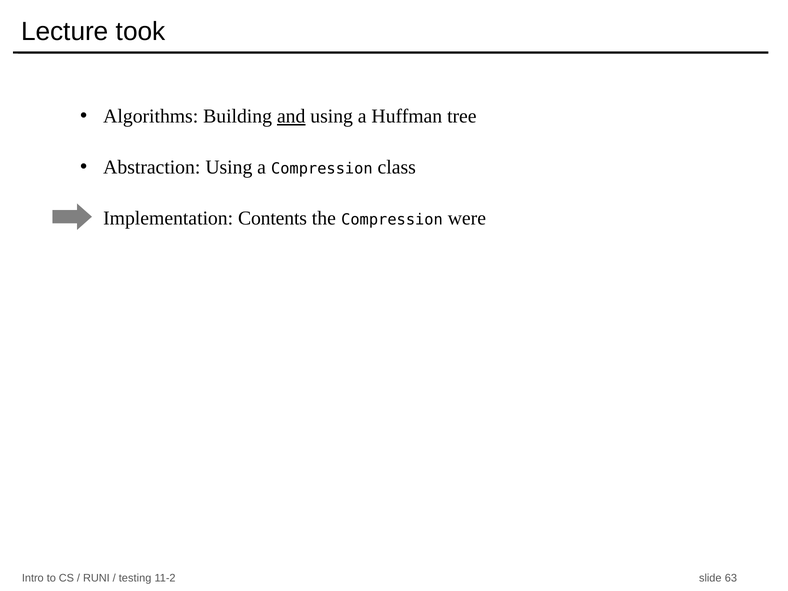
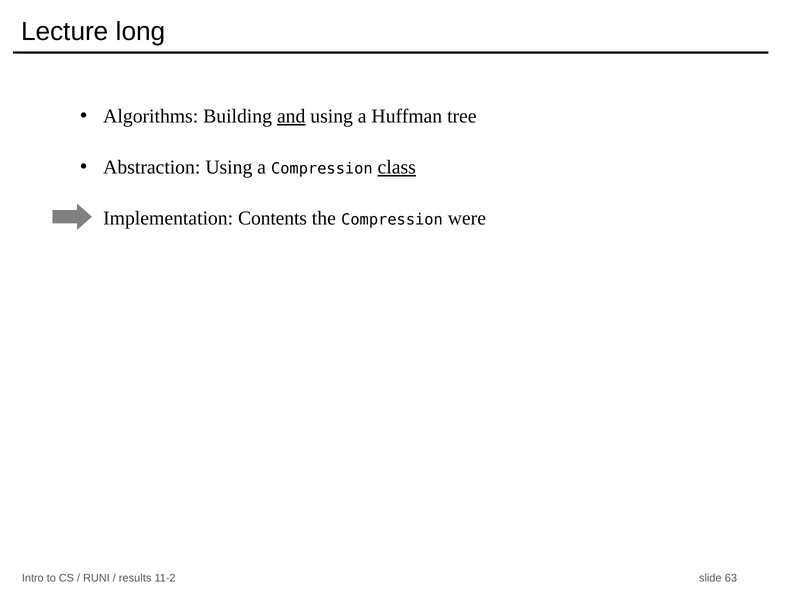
took: took -> long (141, 31)
class underline: none -> present (397, 167)
testing: testing -> results (135, 578)
